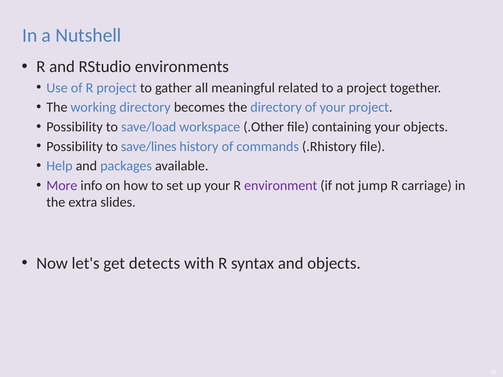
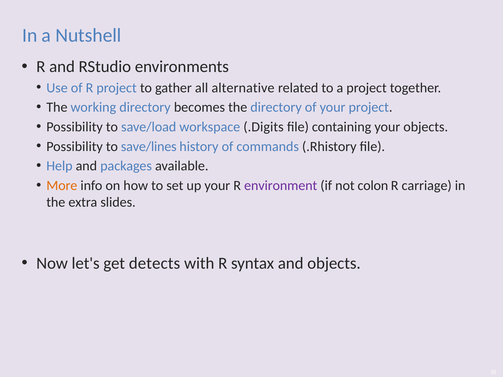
meaningful: meaningful -> alternative (243, 88)
.Other: .Other -> .Digits (264, 127)
More colour: purple -> orange (62, 186)
jump: jump -> colon (373, 186)
